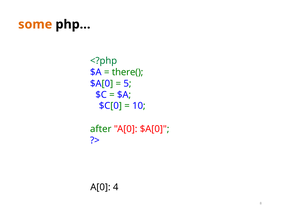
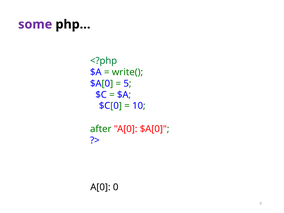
some colour: orange -> purple (35, 24)
there(: there( -> write( (127, 72)
4: 4 -> 0 (116, 187)
